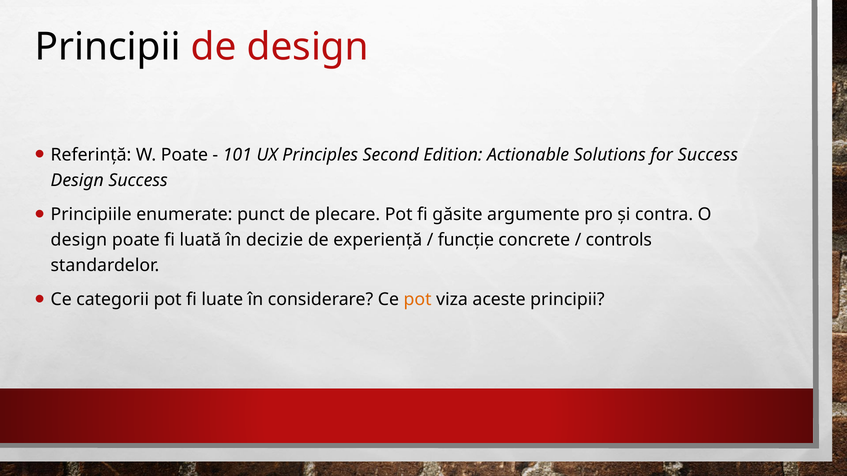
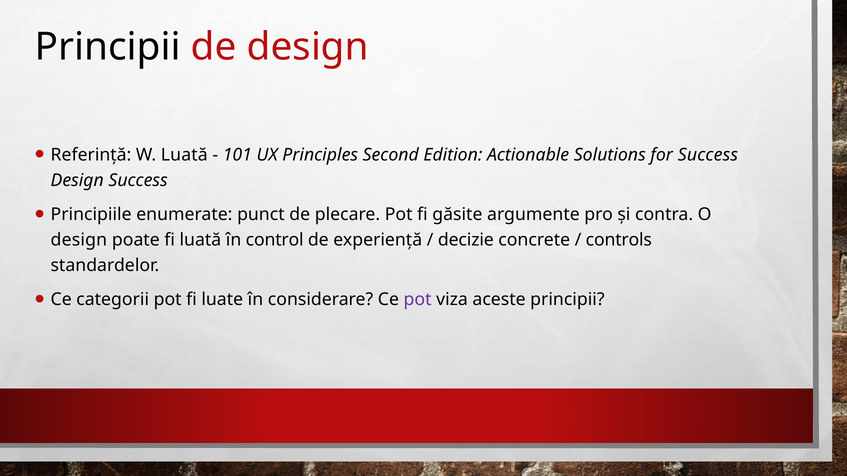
W Poate: Poate -> Luată (184, 155)
decizie: decizie -> control (275, 240)
funcție: funcție -> decizie (466, 240)
pot colour: orange -> purple (418, 300)
